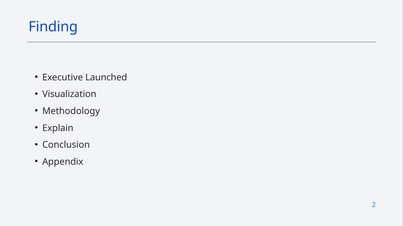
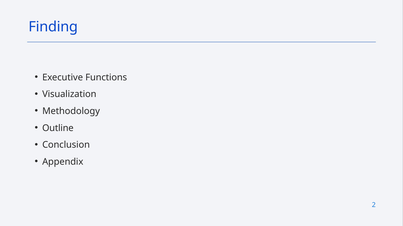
Launched: Launched -> Functions (106, 78)
Explain: Explain -> Outline (58, 128)
